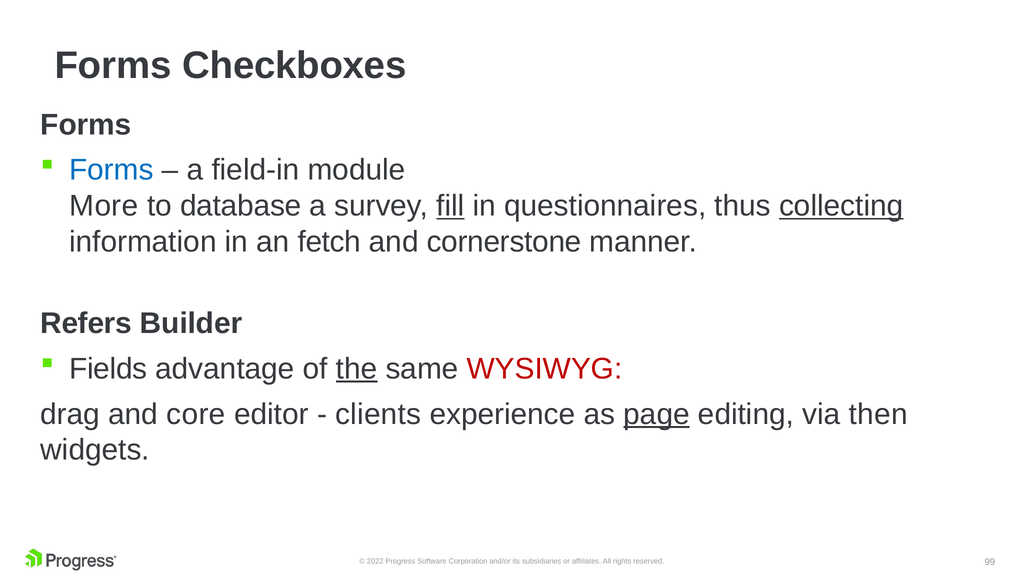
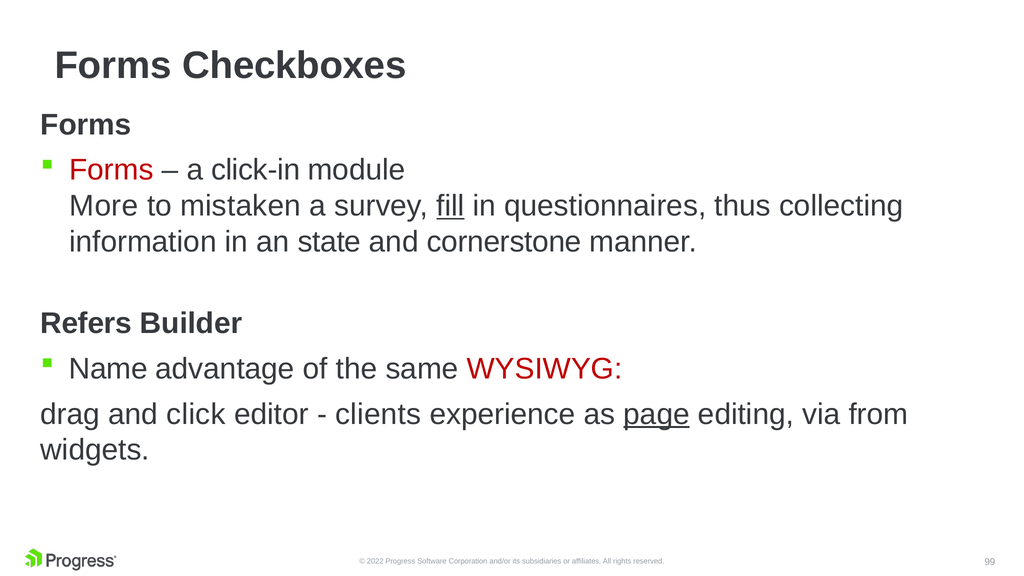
Forms colour: blue -> red (111, 170)
field-in: field-in -> click-in (256, 170)
database: database -> mistaken (241, 206)
collecting underline: present -> none (841, 206)
fetch: fetch -> state (329, 242)
Fields: Fields -> Name (108, 369)
the underline: present -> none (357, 369)
core: core -> click (196, 414)
then: then -> from (878, 414)
